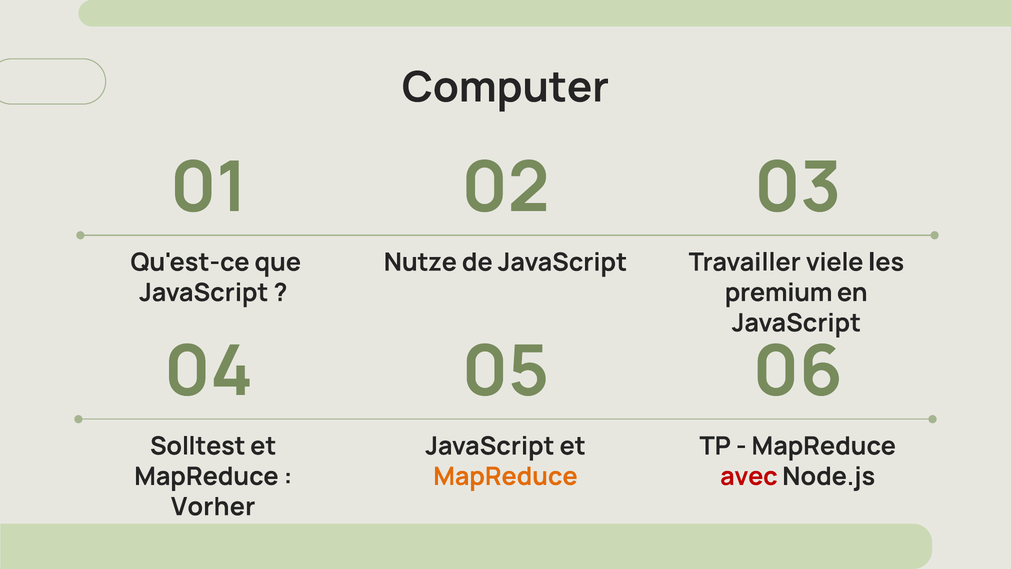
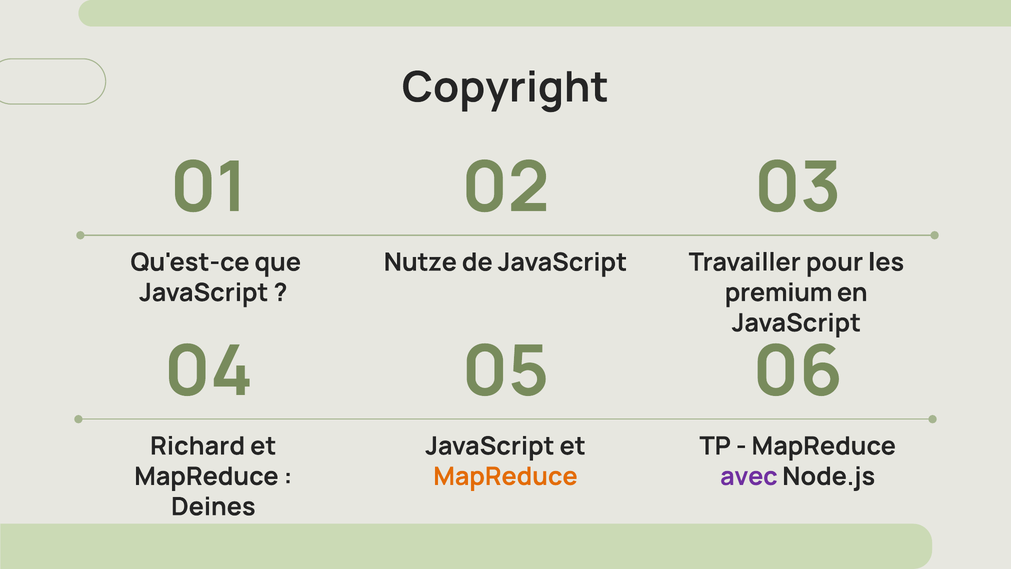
Computer: Computer -> Copyright (505, 88)
viele: viele -> pour (834, 262)
Solltest: Solltest -> Richard (198, 446)
avec colour: red -> purple (749, 476)
Vorher: Vorher -> Deines (213, 507)
